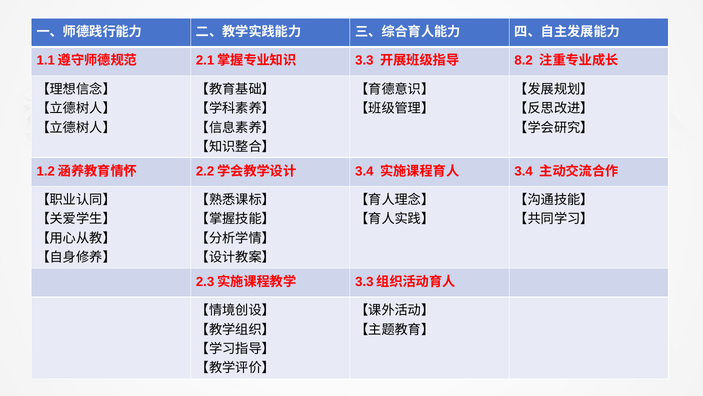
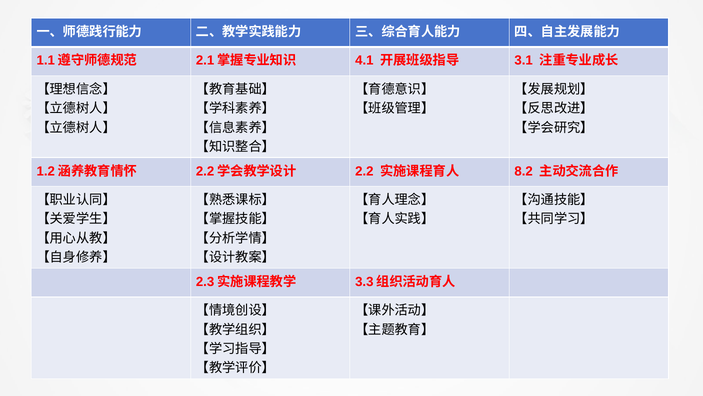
3.3: 3.3 -> 4.1 (364, 60)
8.2: 8.2 -> 3.1 (524, 60)
3.4: 3.4 -> 2.2 (364, 171)
3.4: 3.4 -> 8.2 (524, 171)
